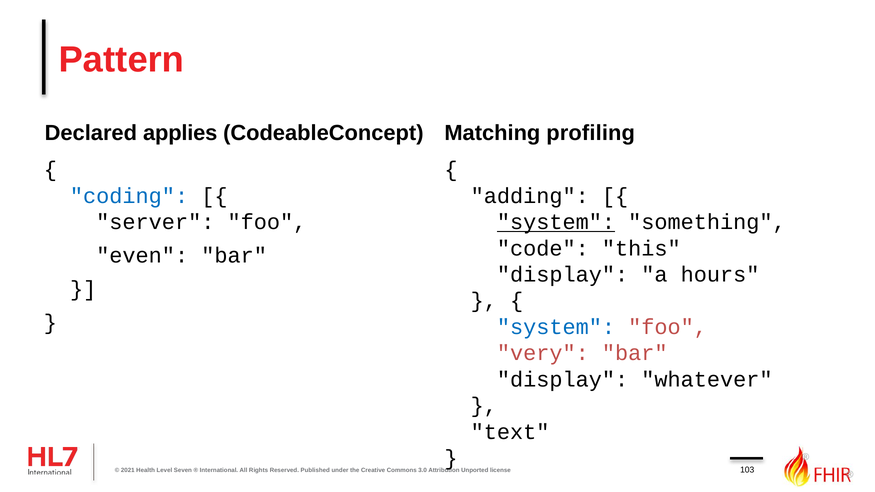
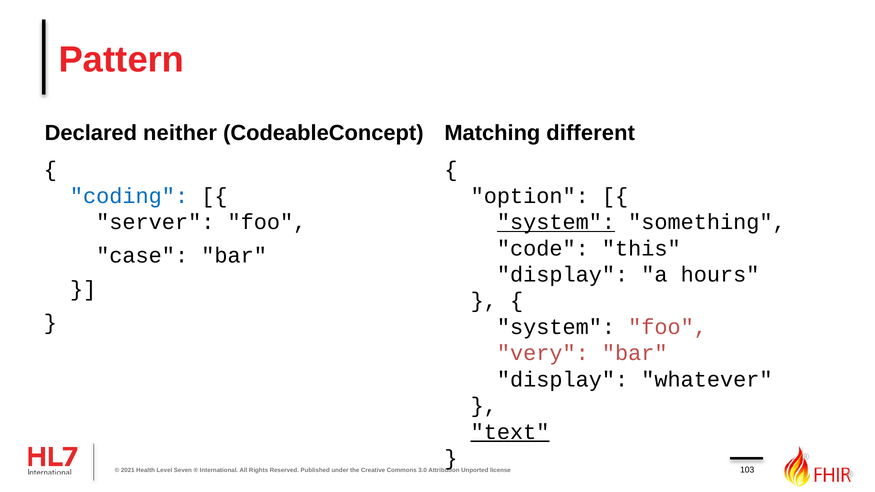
applies: applies -> neither (180, 133)
profiling: profiling -> different (591, 133)
adding: adding -> option (530, 196)
even: even -> case (142, 256)
system colour: blue -> black (556, 327)
text underline: none -> present (510, 432)
